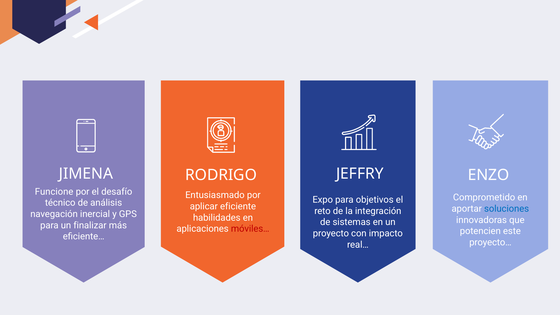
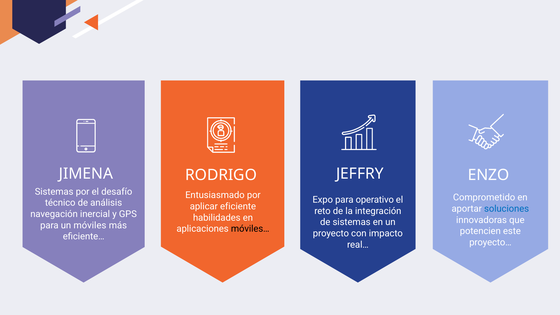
Funcione: Funcione -> Sistemas (54, 192)
objetivos: objetivos -> operativo (375, 200)
finalizar: finalizar -> móviles (90, 225)
móviles… colour: red -> black (250, 229)
